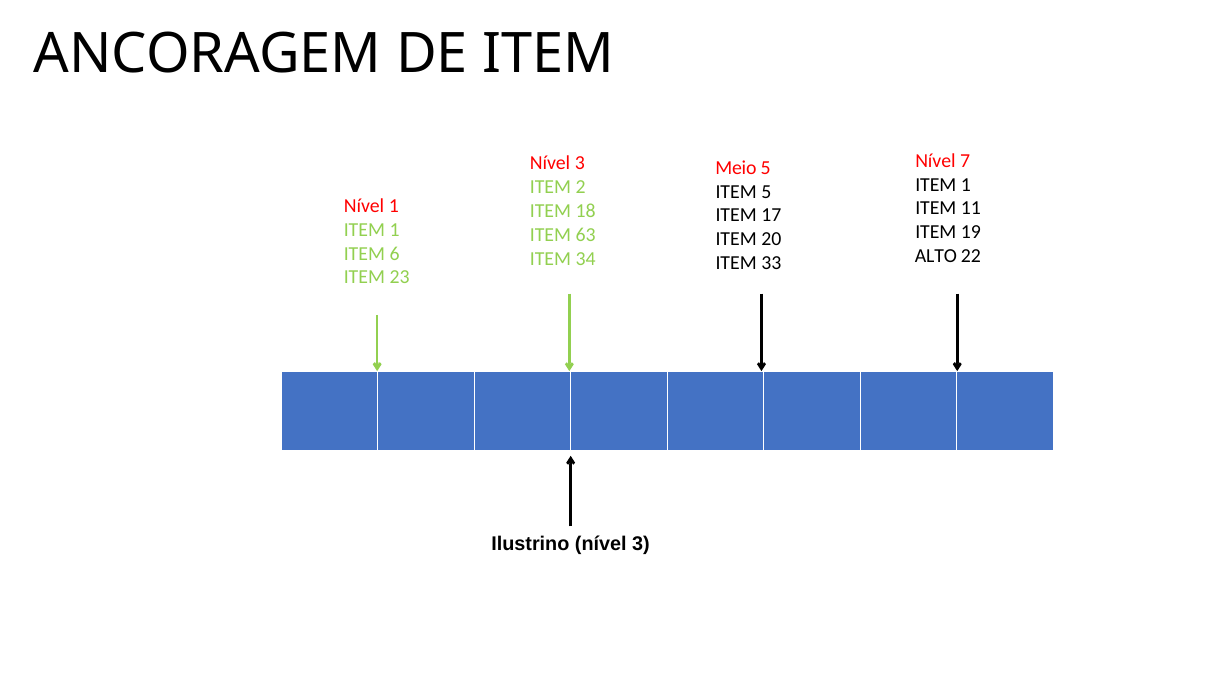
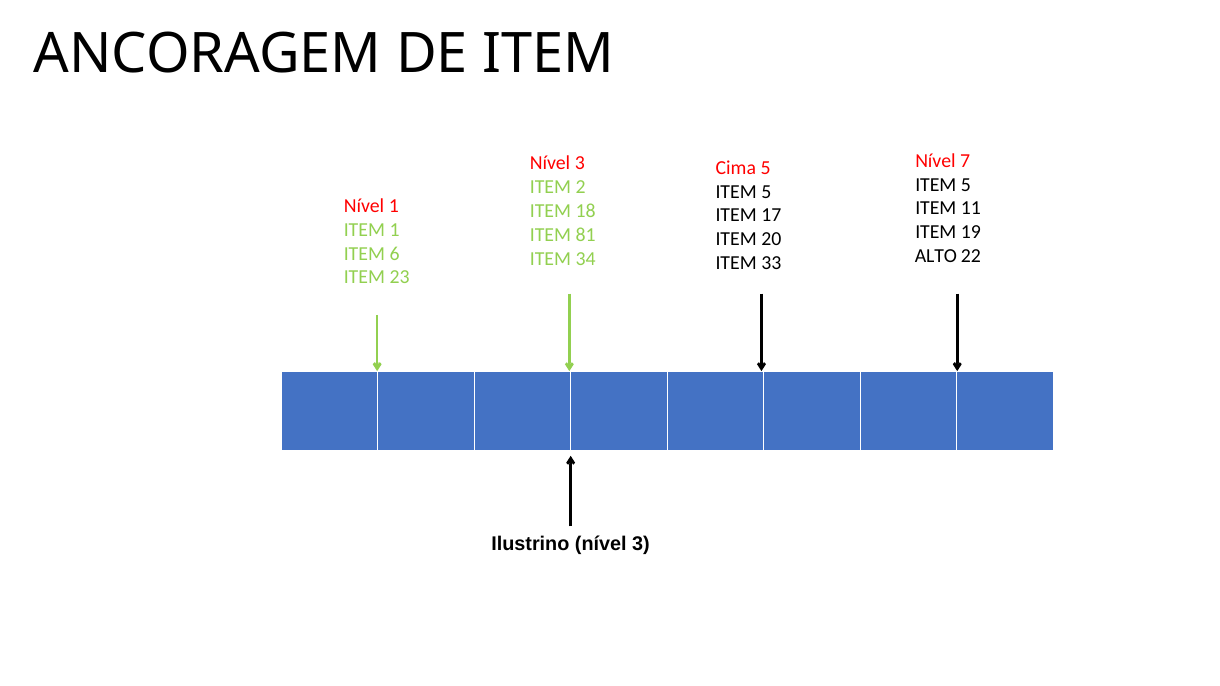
Meio: Meio -> Cima (736, 168)
1: 1 -> 5 (966, 185)
63: 63 -> 81 (586, 235)
